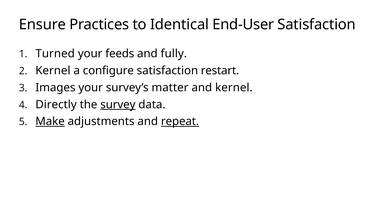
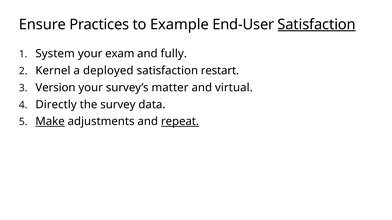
Identical: Identical -> Example (180, 25)
Satisfaction underline: none -> present (317, 25)
Turned: Turned -> System (55, 54)
feeds: feeds -> exam (120, 54)
configure: configure -> deployed (108, 71)
Images: Images -> Version (55, 88)
and kernel: kernel -> virtual (234, 88)
survey underline: present -> none (118, 105)
